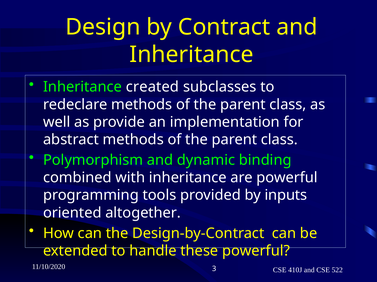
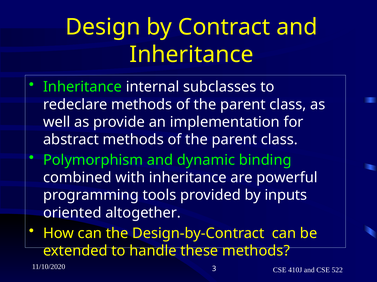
created: created -> internal (153, 87)
these powerful: powerful -> methods (256, 251)
